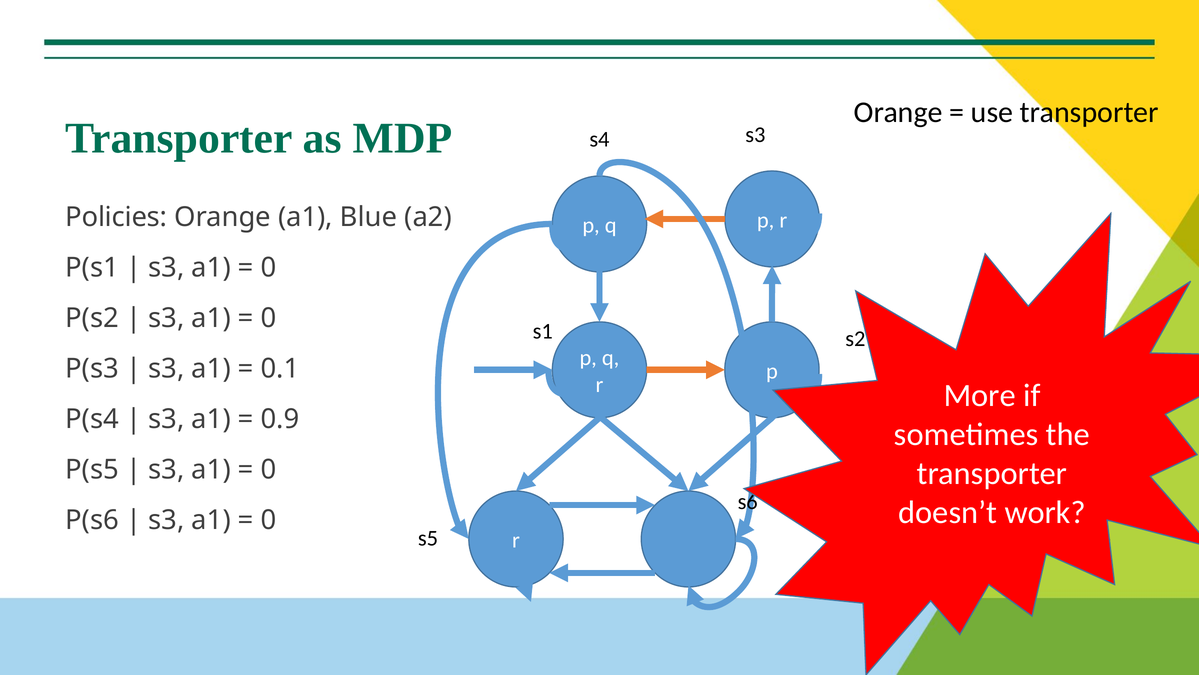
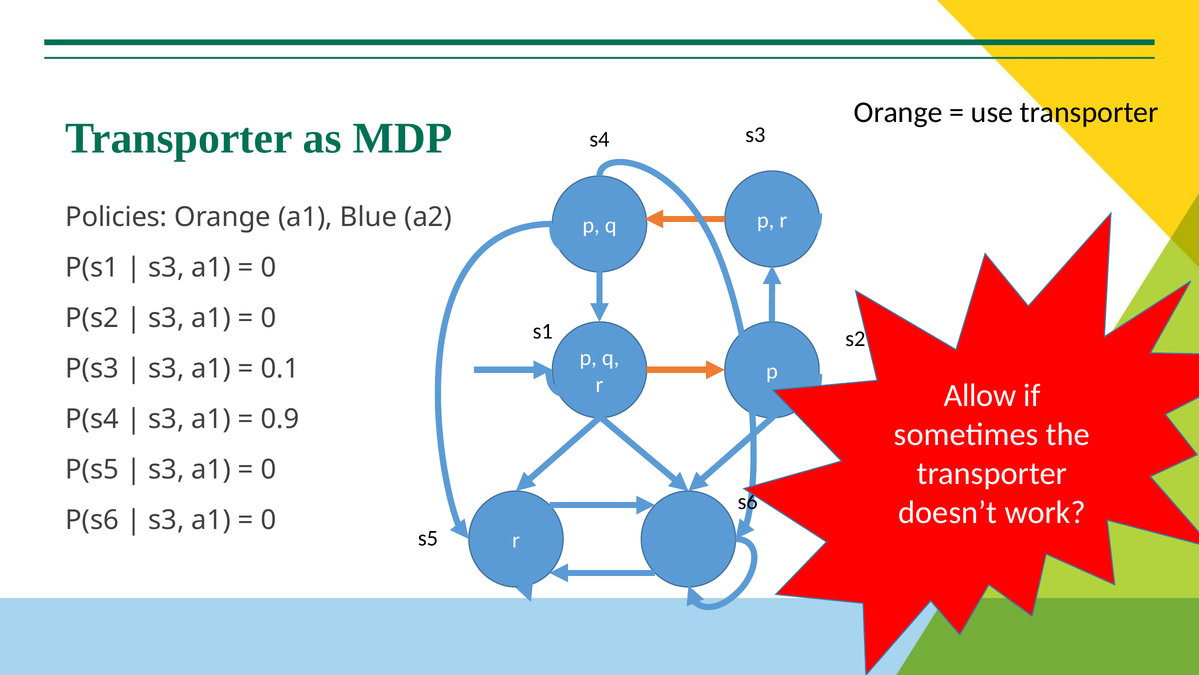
More: More -> Allow (980, 395)
